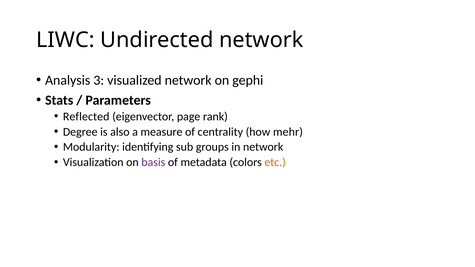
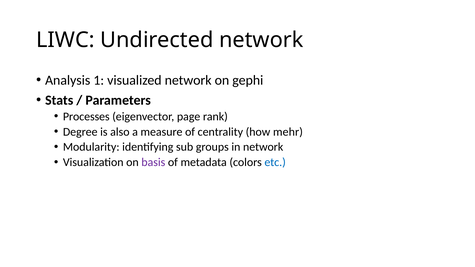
3: 3 -> 1 (99, 80)
Reflected: Reflected -> Processes (86, 117)
etc colour: orange -> blue (275, 162)
